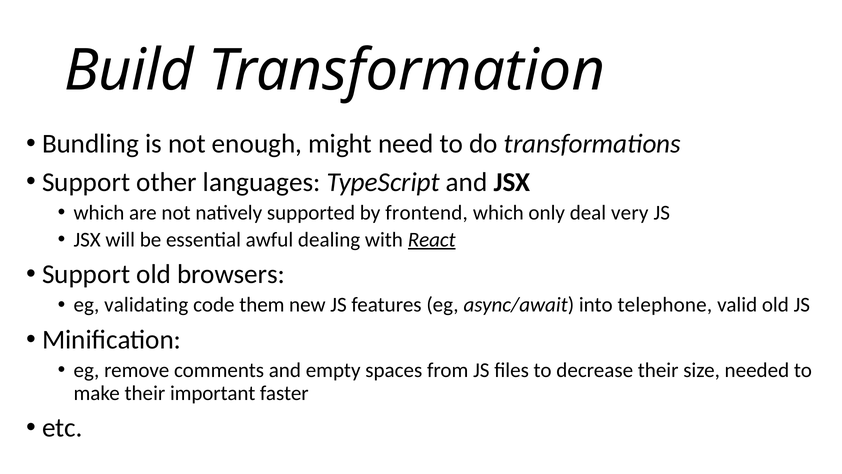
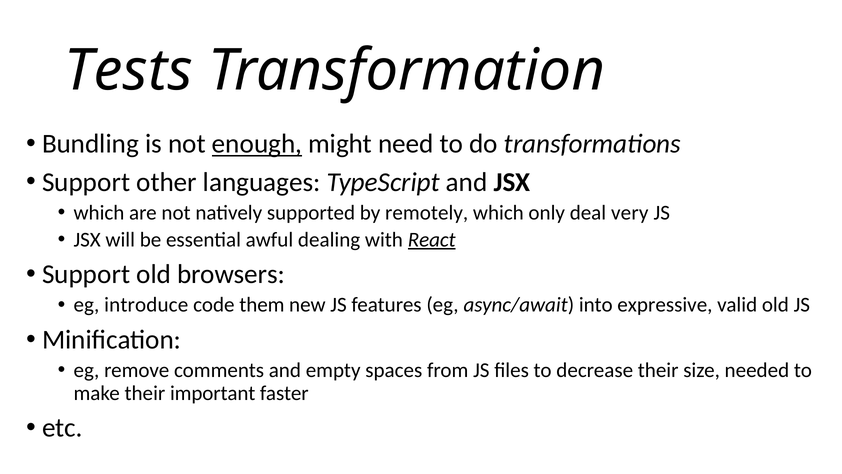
Build: Build -> Tests (128, 71)
enough underline: none -> present (257, 144)
frontend: frontend -> remotely (427, 212)
validating: validating -> introduce (146, 305)
telephone: telephone -> expressive (665, 305)
